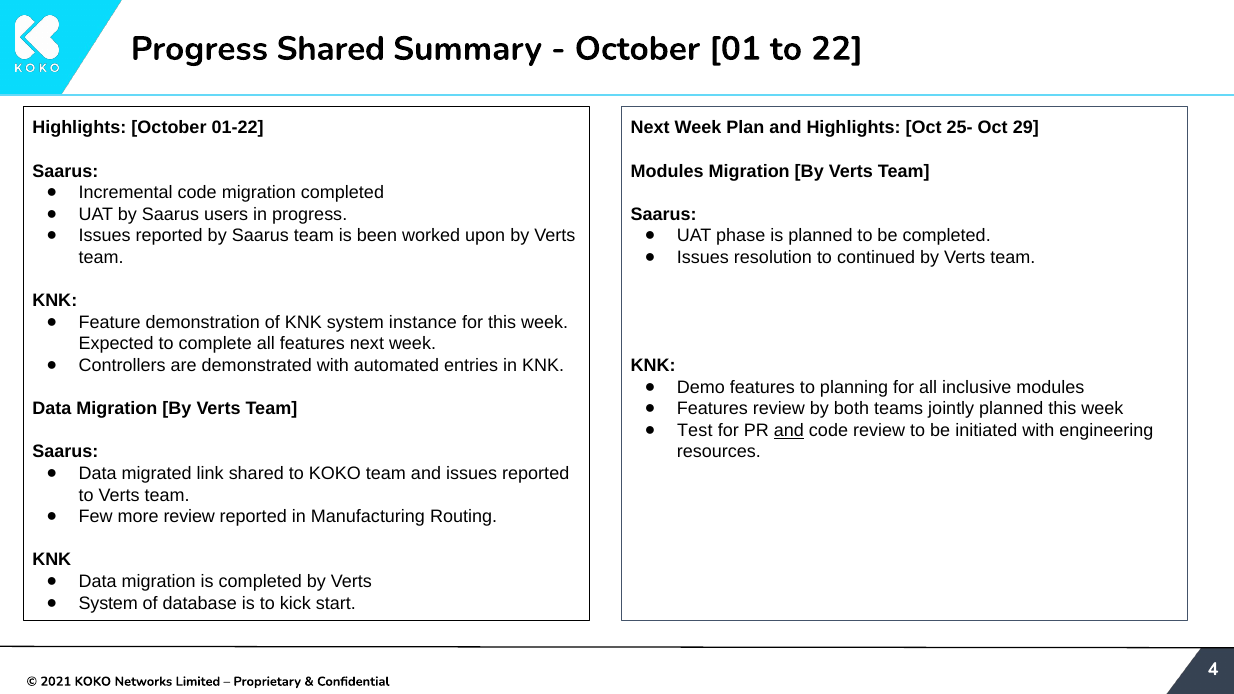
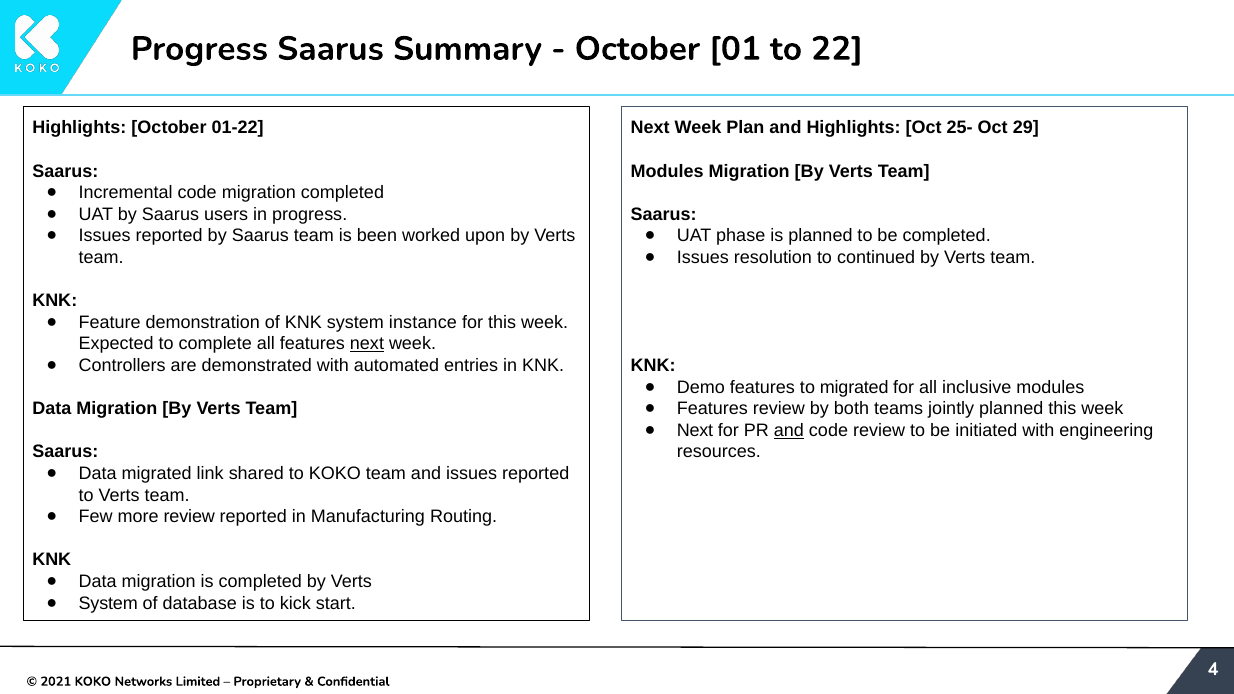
Progress Shared: Shared -> Saarus (331, 49)
next underline: none -> present (367, 344)
to planning: planning -> migrated (854, 387)
Test: Test -> Next (695, 430)
